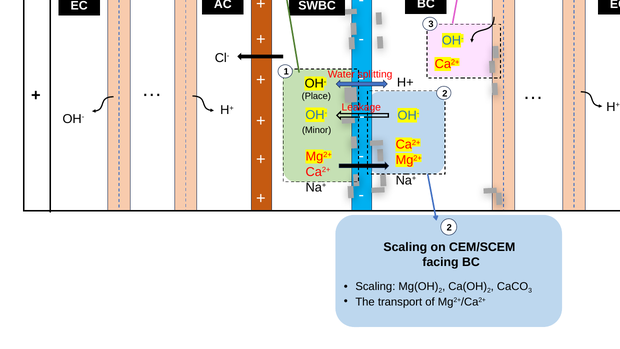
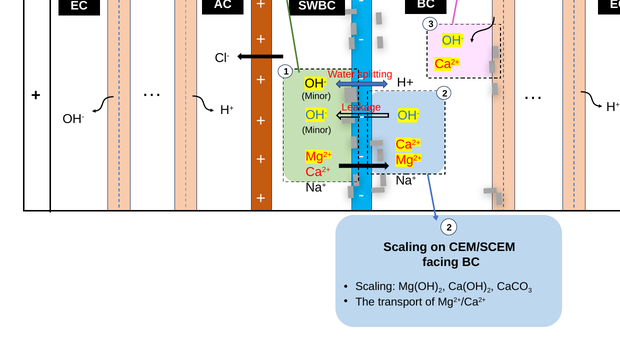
Place: Place -> Minor (316, 96)
